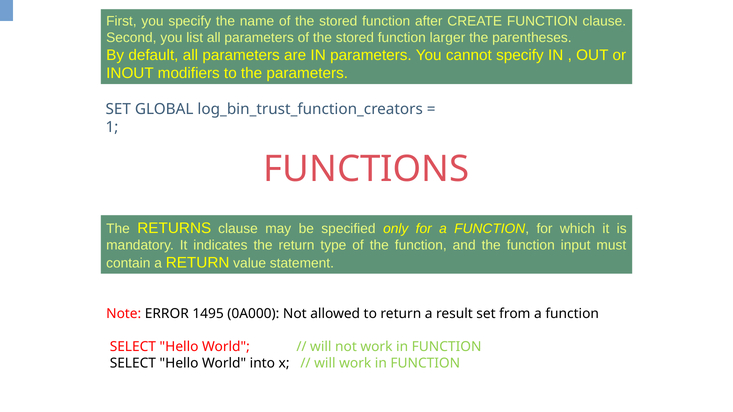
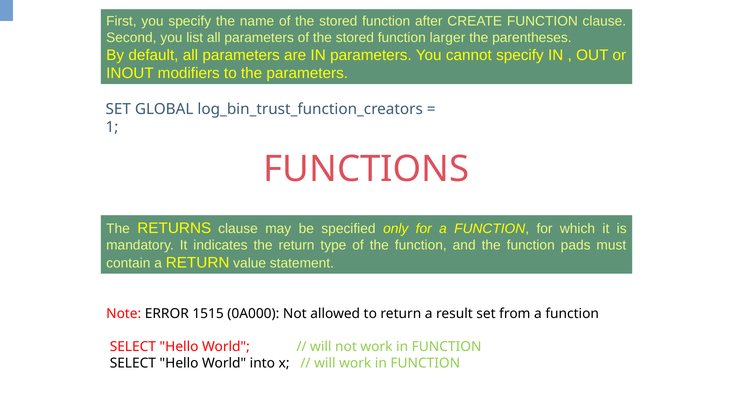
input: input -> pads (576, 246)
1495: 1495 -> 1515 (208, 314)
